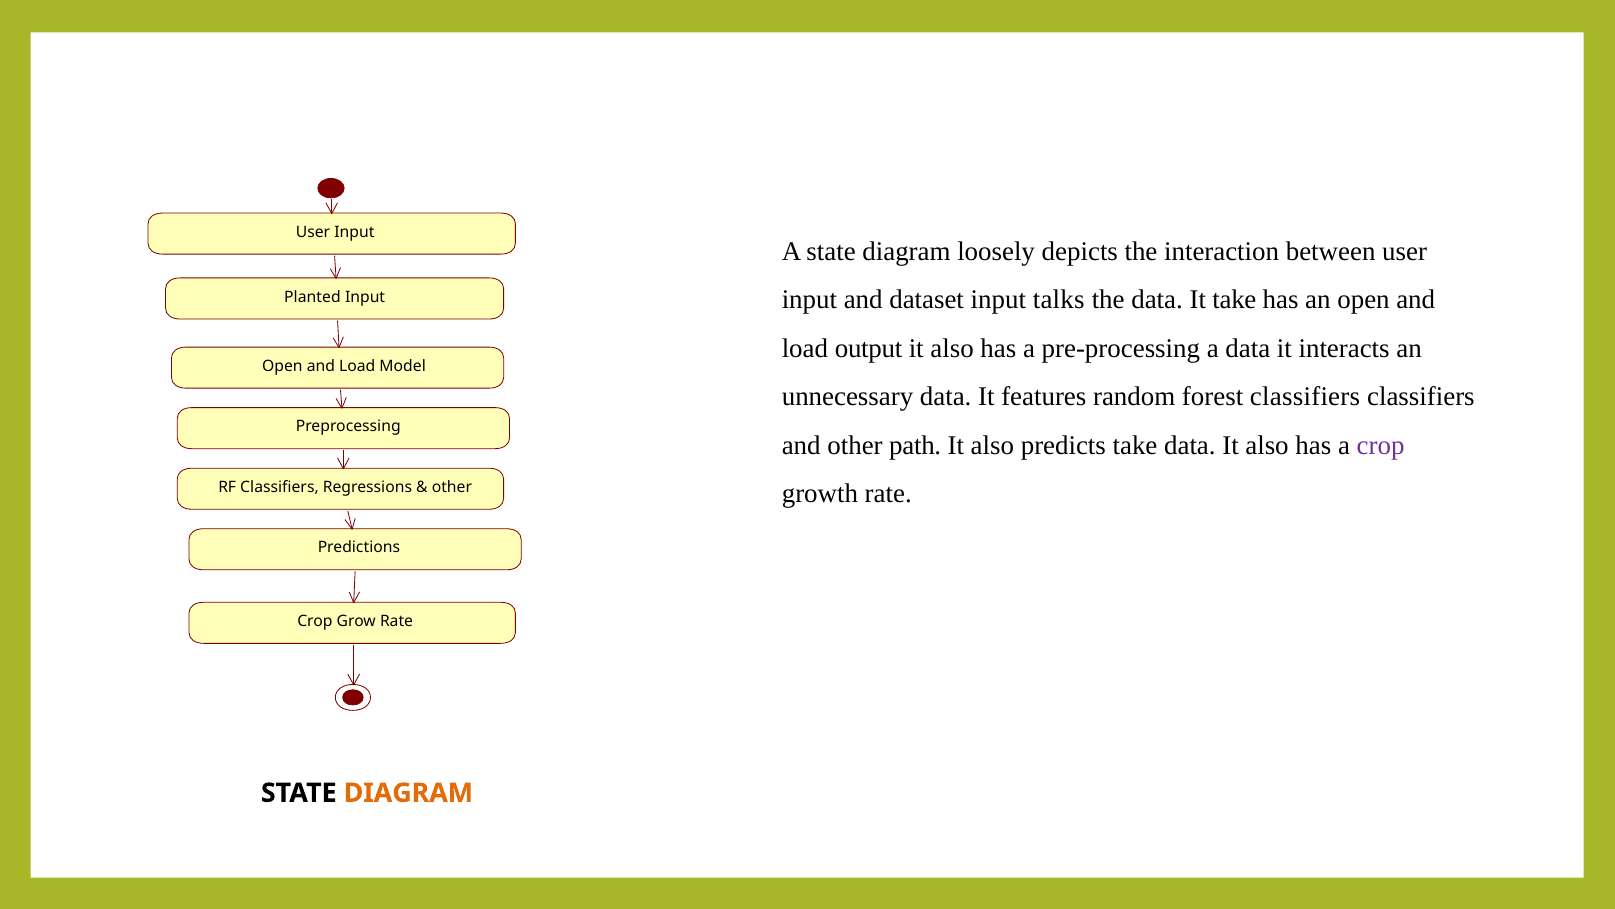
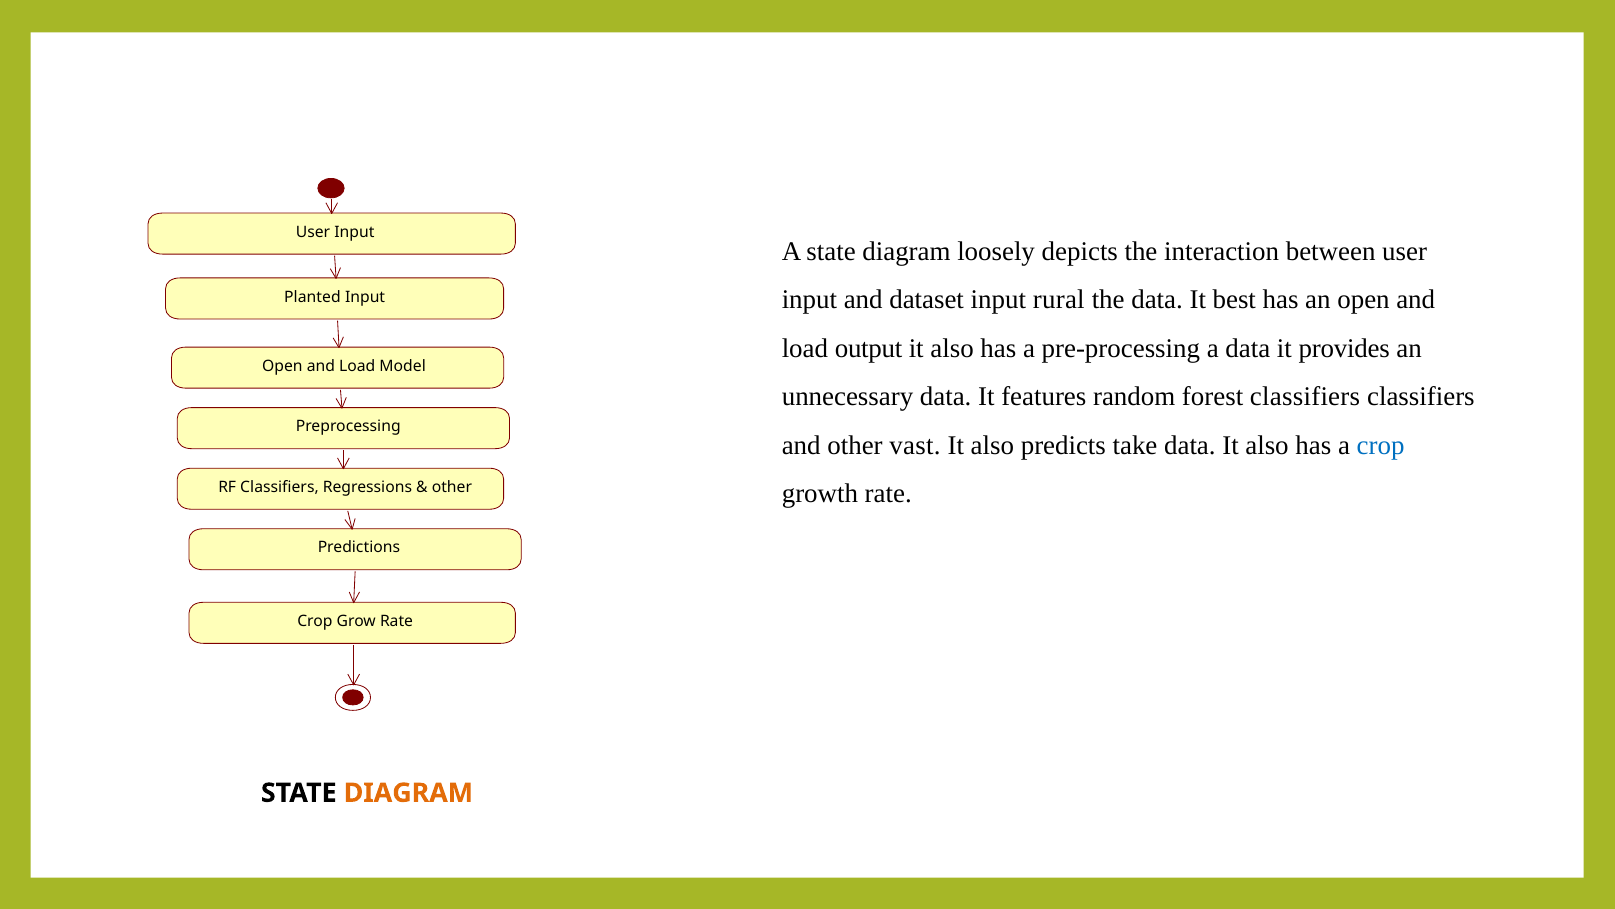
talks: talks -> rural (1059, 299)
It take: take -> best (1234, 299)
interacts: interacts -> provides (1344, 348)
path: path -> vast (915, 445)
crop colour: purple -> blue (1381, 445)
